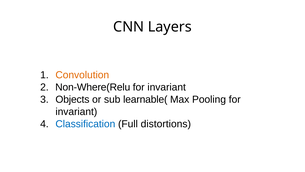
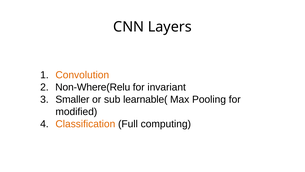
Objects: Objects -> Smaller (72, 99)
invariant: invariant -> modified (76, 111)
Classification colour: blue -> orange (85, 124)
distortions: distortions -> computing (166, 124)
